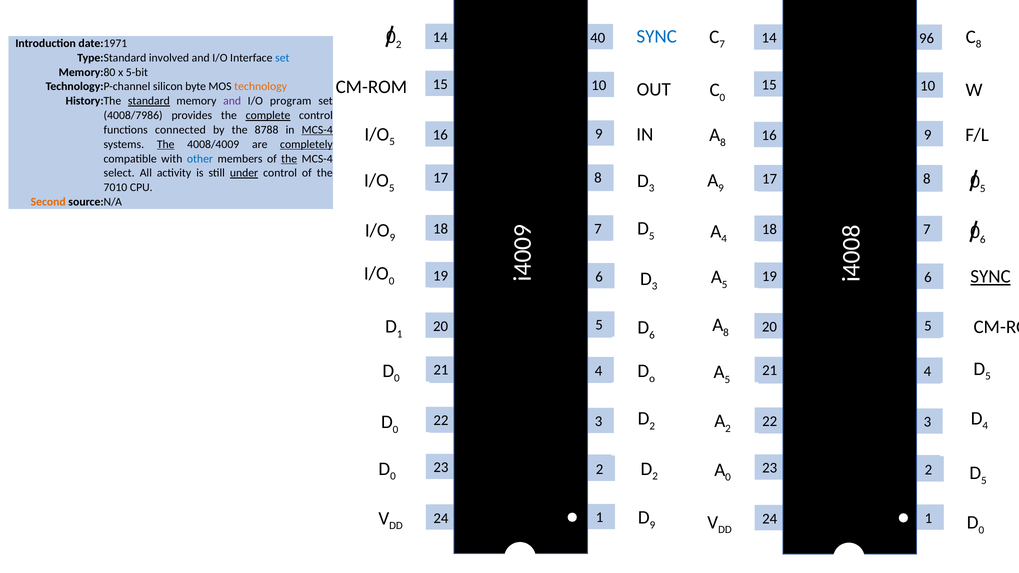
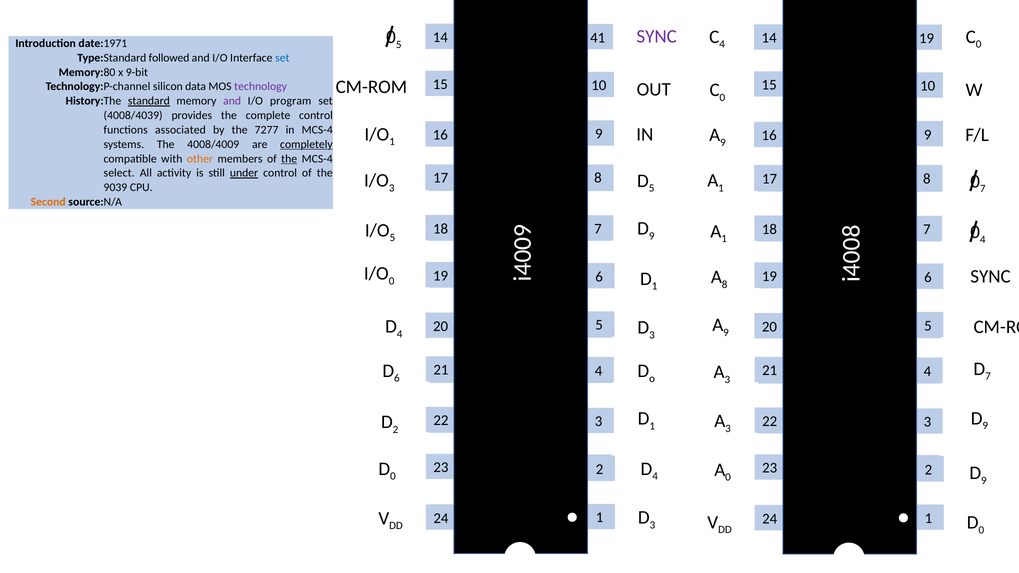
SYNC colour: blue -> purple (657, 36)
7: 7 -> 4 (722, 44)
8: 8 -> 0 (979, 44)
2: 2 -> 5 (399, 45)
40: 40 -> 41 (598, 38)
14 96: 96 -> 19 (927, 38)
involved: involved -> followed (169, 58)
5-bit: 5-bit -> 9-bit (137, 72)
byte: byte -> data (196, 87)
technology colour: orange -> purple (261, 87)
4008/7986: 4008/7986 -> 4008/4039 (133, 115)
complete underline: present -> none (268, 115)
connected: connected -> associated (180, 130)
8788: 8788 -> 7277 (267, 130)
MCS-4 underline: present -> none (317, 130)
5: 5 -> 1 (392, 142)
8: 8 -> 9 (723, 142)
The underline: present -> none (166, 144)
other colour: blue -> orange (200, 159)
5: 5 -> 3 (392, 188)
9: 9 -> 1 (721, 188)
3: 3 -> 5 (652, 188)
5: 5 -> 7 (983, 189)
7010: 7010 -> 9039 (115, 188)
5: 5 -> 9 (652, 236)
I/O 9: 9 -> 5 (393, 238)
4: 4 -> 1 (724, 239)
6: 6 -> 4 (983, 240)
SYNC underline: present -> none (991, 277)
5: 5 -> 8 (725, 285)
3: 3 -> 1 (655, 286)
8: 8 -> 9 (726, 333)
1: 1 -> 4 (400, 334)
6: 6 -> 3 (652, 335)
5: 5 -> 7 (988, 376)
0: 0 -> 6 (397, 378)
5: 5 -> 3 (727, 379)
4: 4 -> 9 (985, 426)
2: 2 -> 1 (652, 426)
2: 2 -> 3 (728, 429)
0: 0 -> 2 (395, 430)
2: 2 -> 4 (655, 476)
5: 5 -> 9 (984, 481)
9: 9 -> 3 (652, 525)
